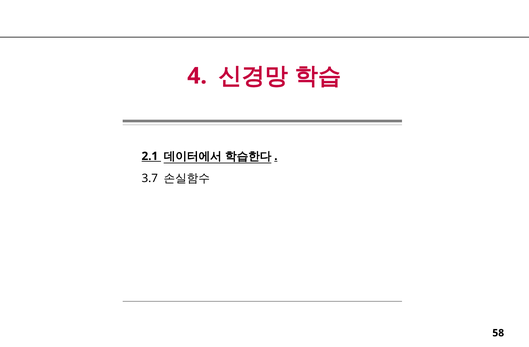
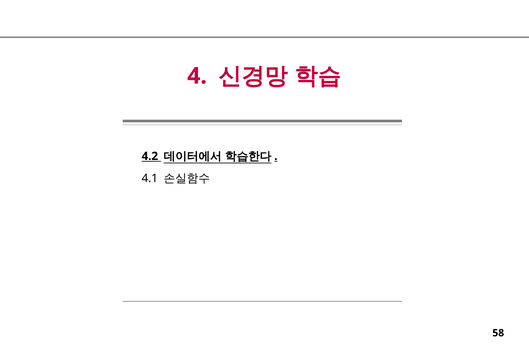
2.1: 2.1 -> 4.2 (150, 156)
3.7: 3.7 -> 4.1 (150, 179)
